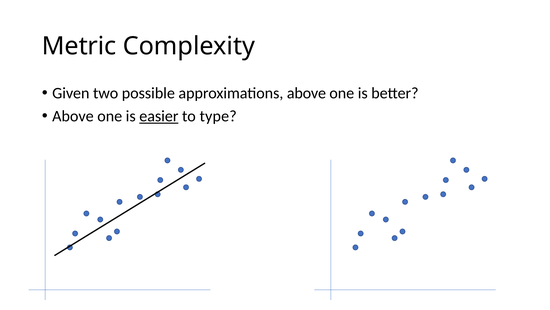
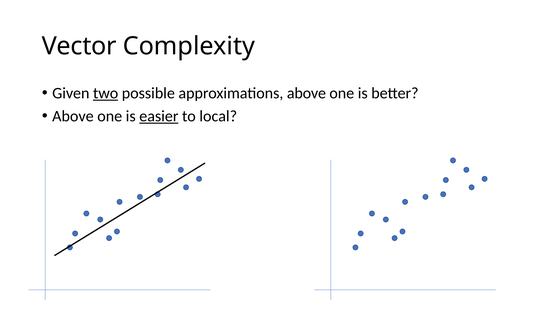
Metric: Metric -> Vector (79, 46)
two underline: none -> present (106, 93)
type: type -> local (218, 116)
